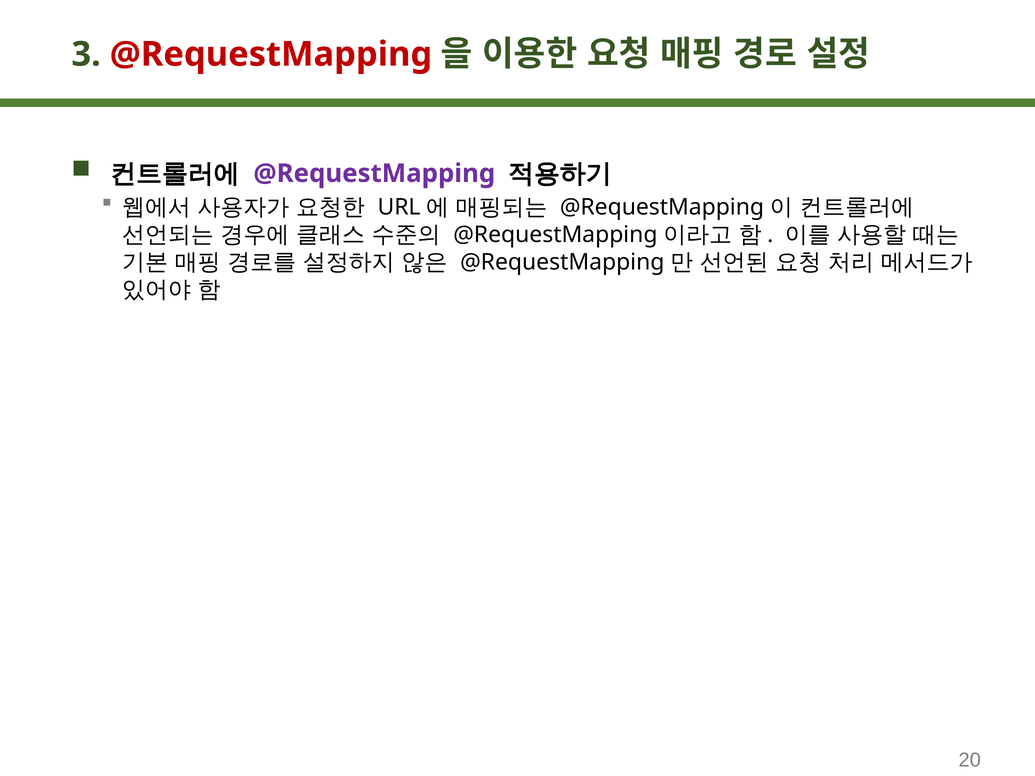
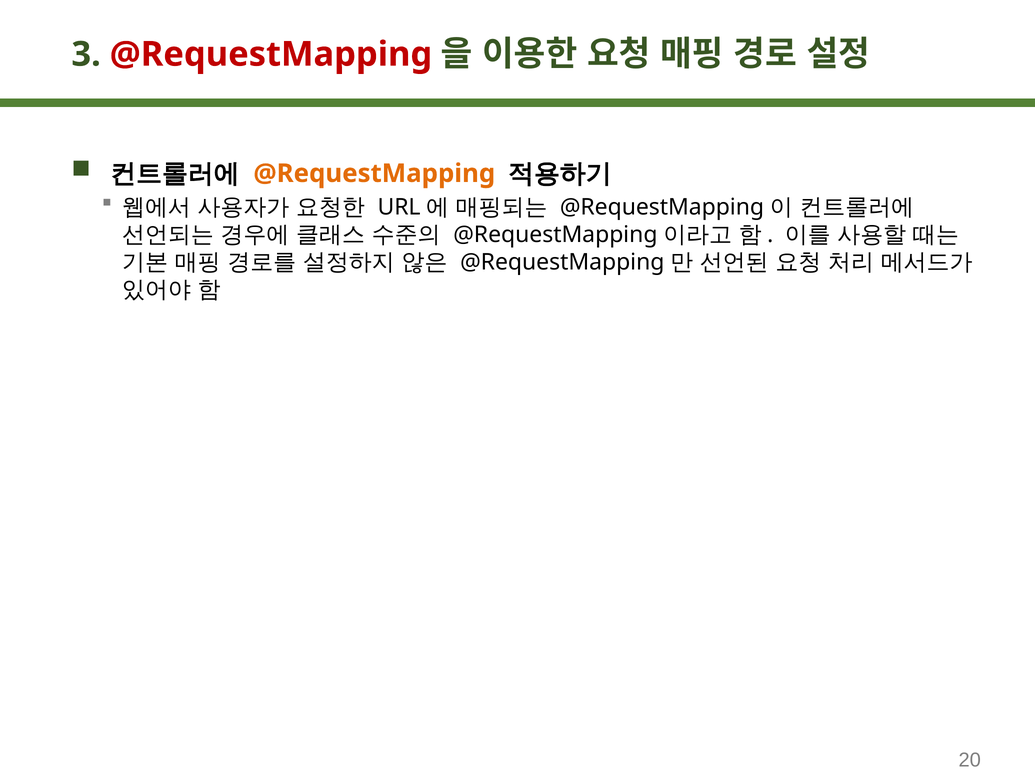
@RequestMapping colour: purple -> orange (374, 173)
